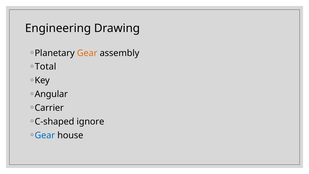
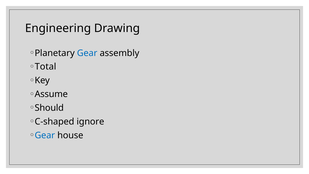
Gear colour: orange -> blue (87, 53)
Angular: Angular -> Assume (51, 94)
Carrier: Carrier -> Should (49, 108)
